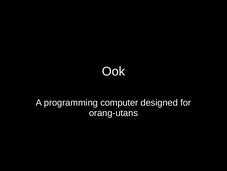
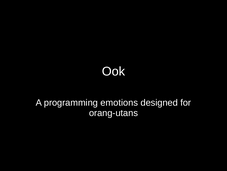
computer: computer -> emotions (119, 102)
